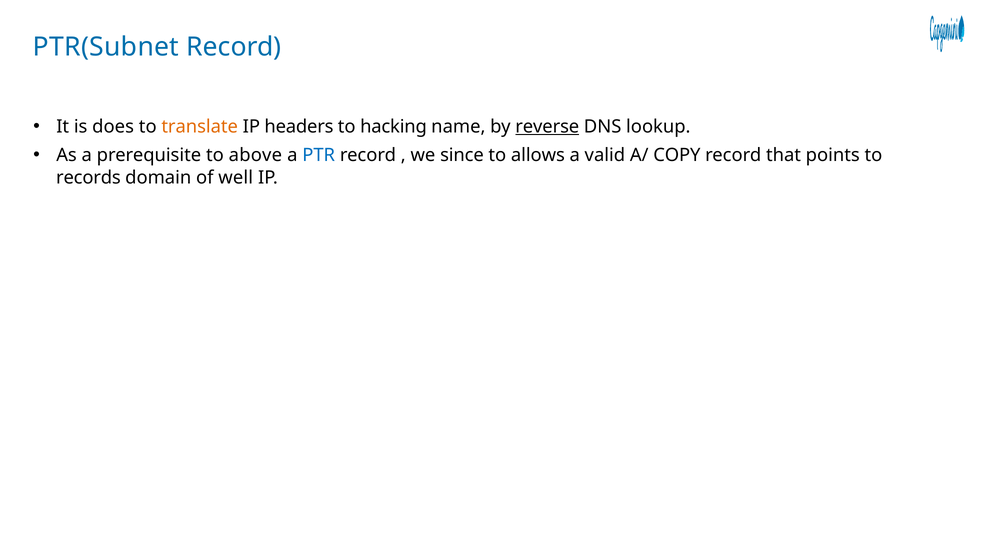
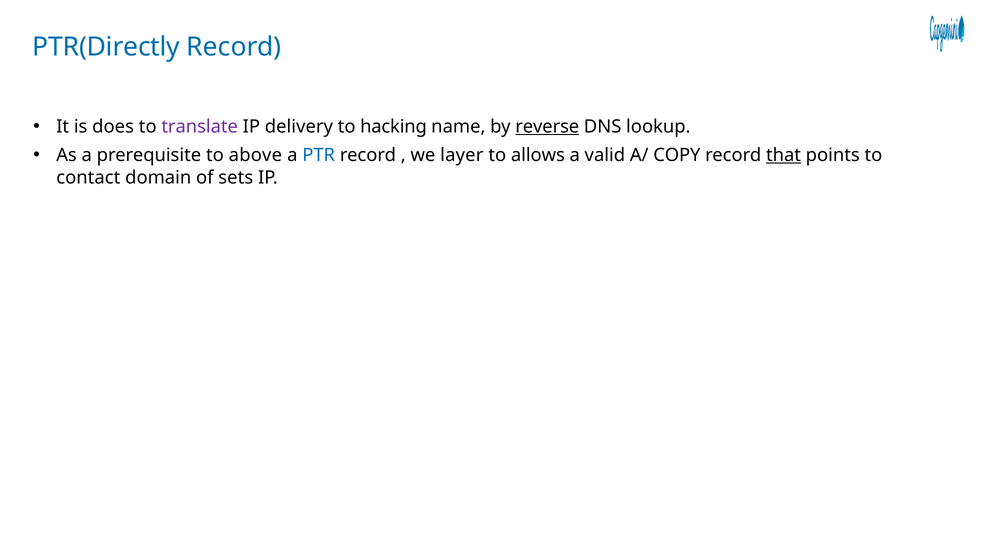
PTR(Subnet: PTR(Subnet -> PTR(Directly (106, 47)
translate colour: orange -> purple (200, 127)
headers: headers -> delivery (299, 127)
since: since -> layer (462, 155)
that underline: none -> present (783, 155)
records: records -> contact (88, 178)
well: well -> sets (236, 178)
